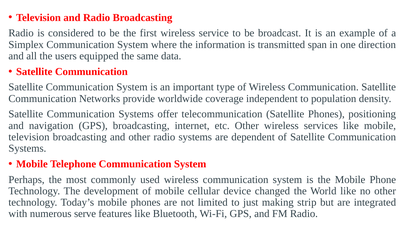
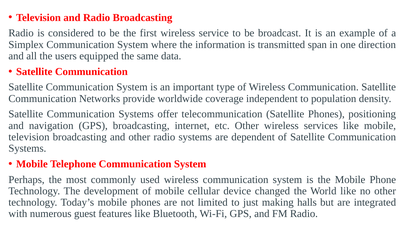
strip: strip -> halls (307, 203)
serve: serve -> guest (85, 214)
